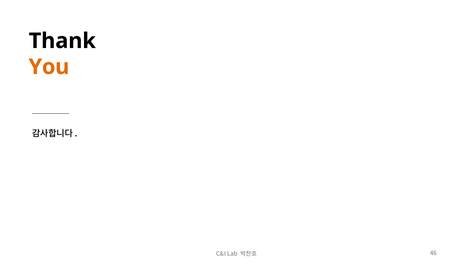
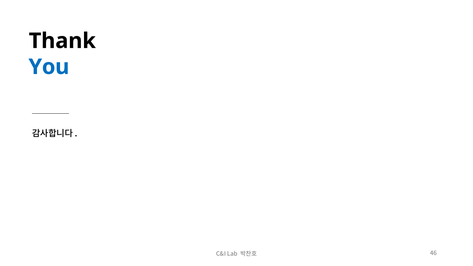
You colour: orange -> blue (49, 67)
